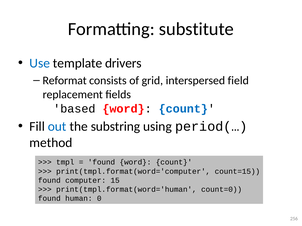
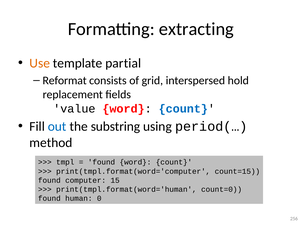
substitute: substitute -> extracting (196, 29)
Use colour: blue -> orange (40, 63)
drivers: drivers -> partial (123, 63)
field: field -> hold (238, 81)
based: based -> value (74, 109)
